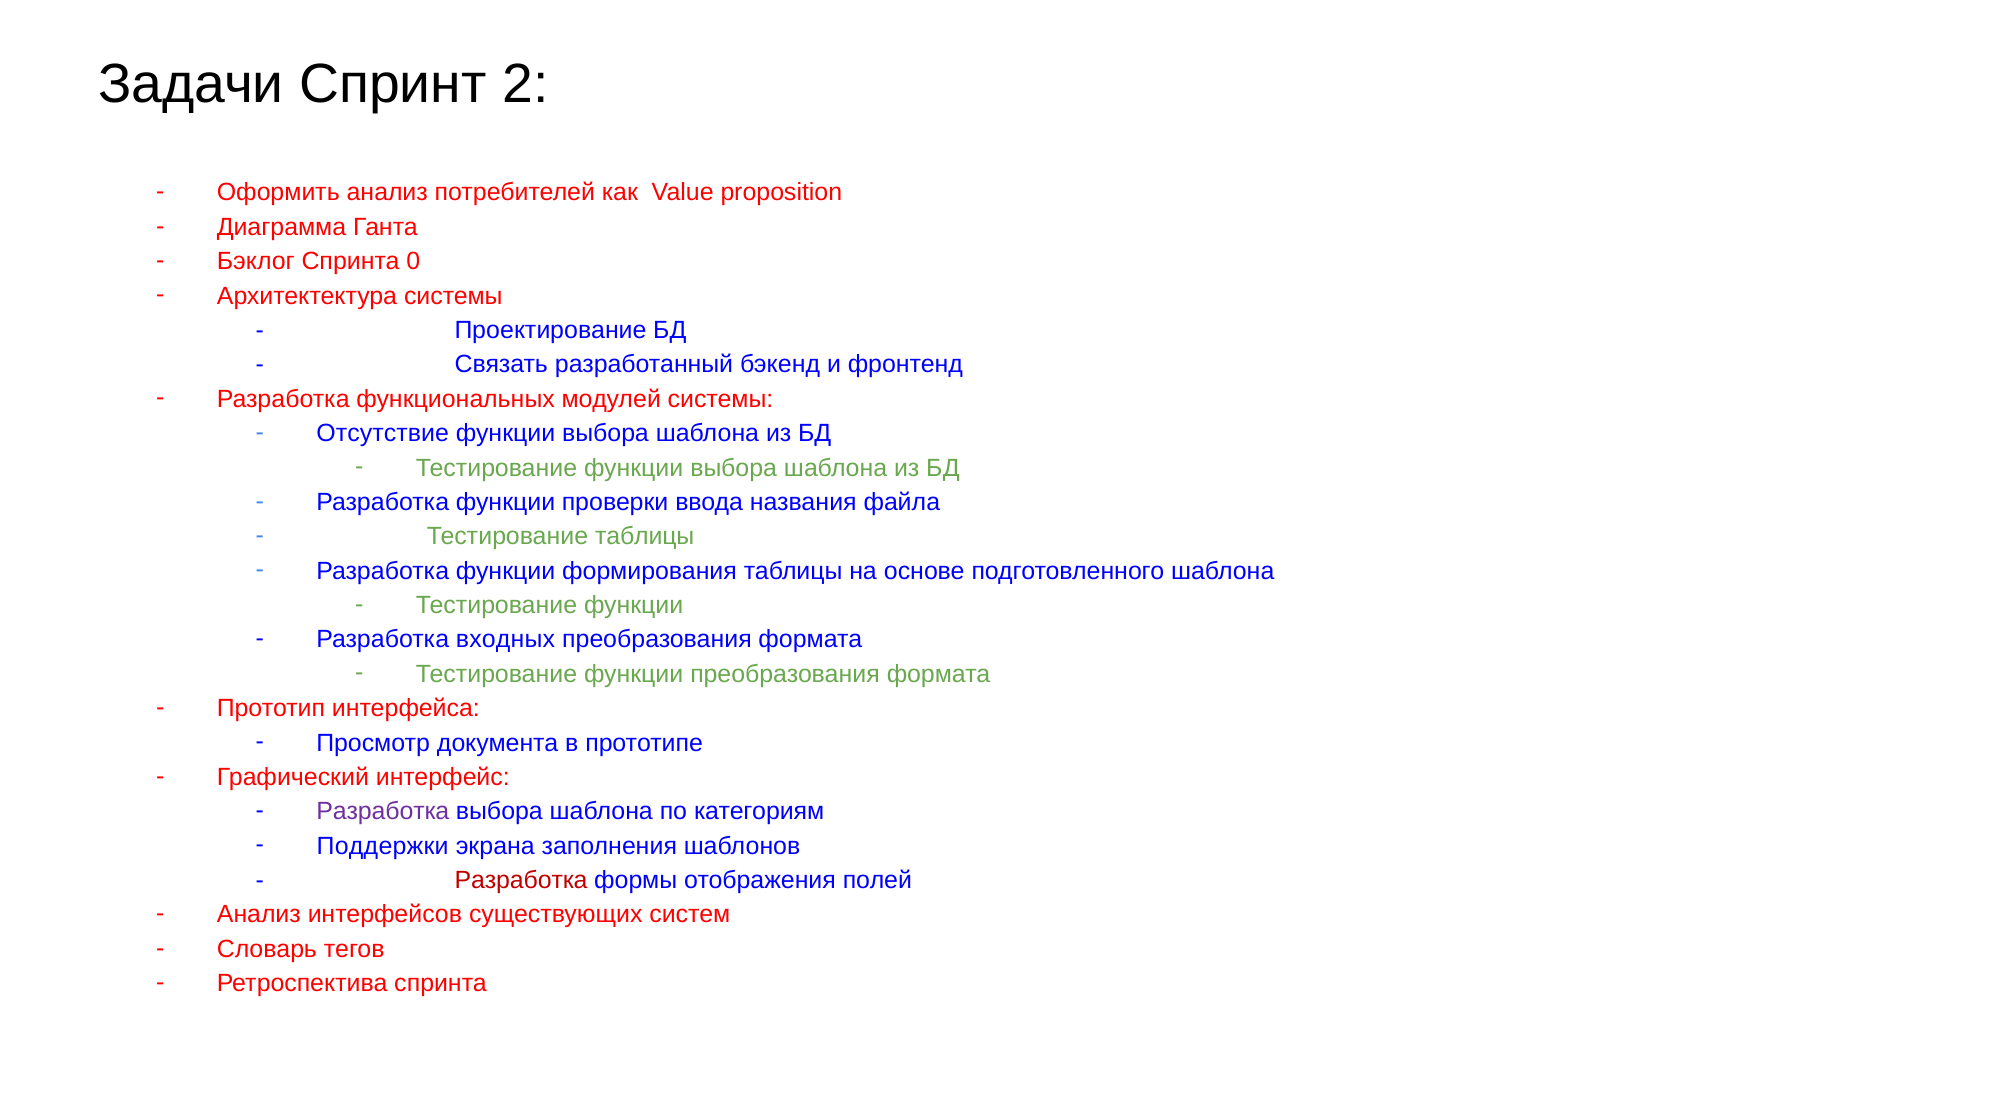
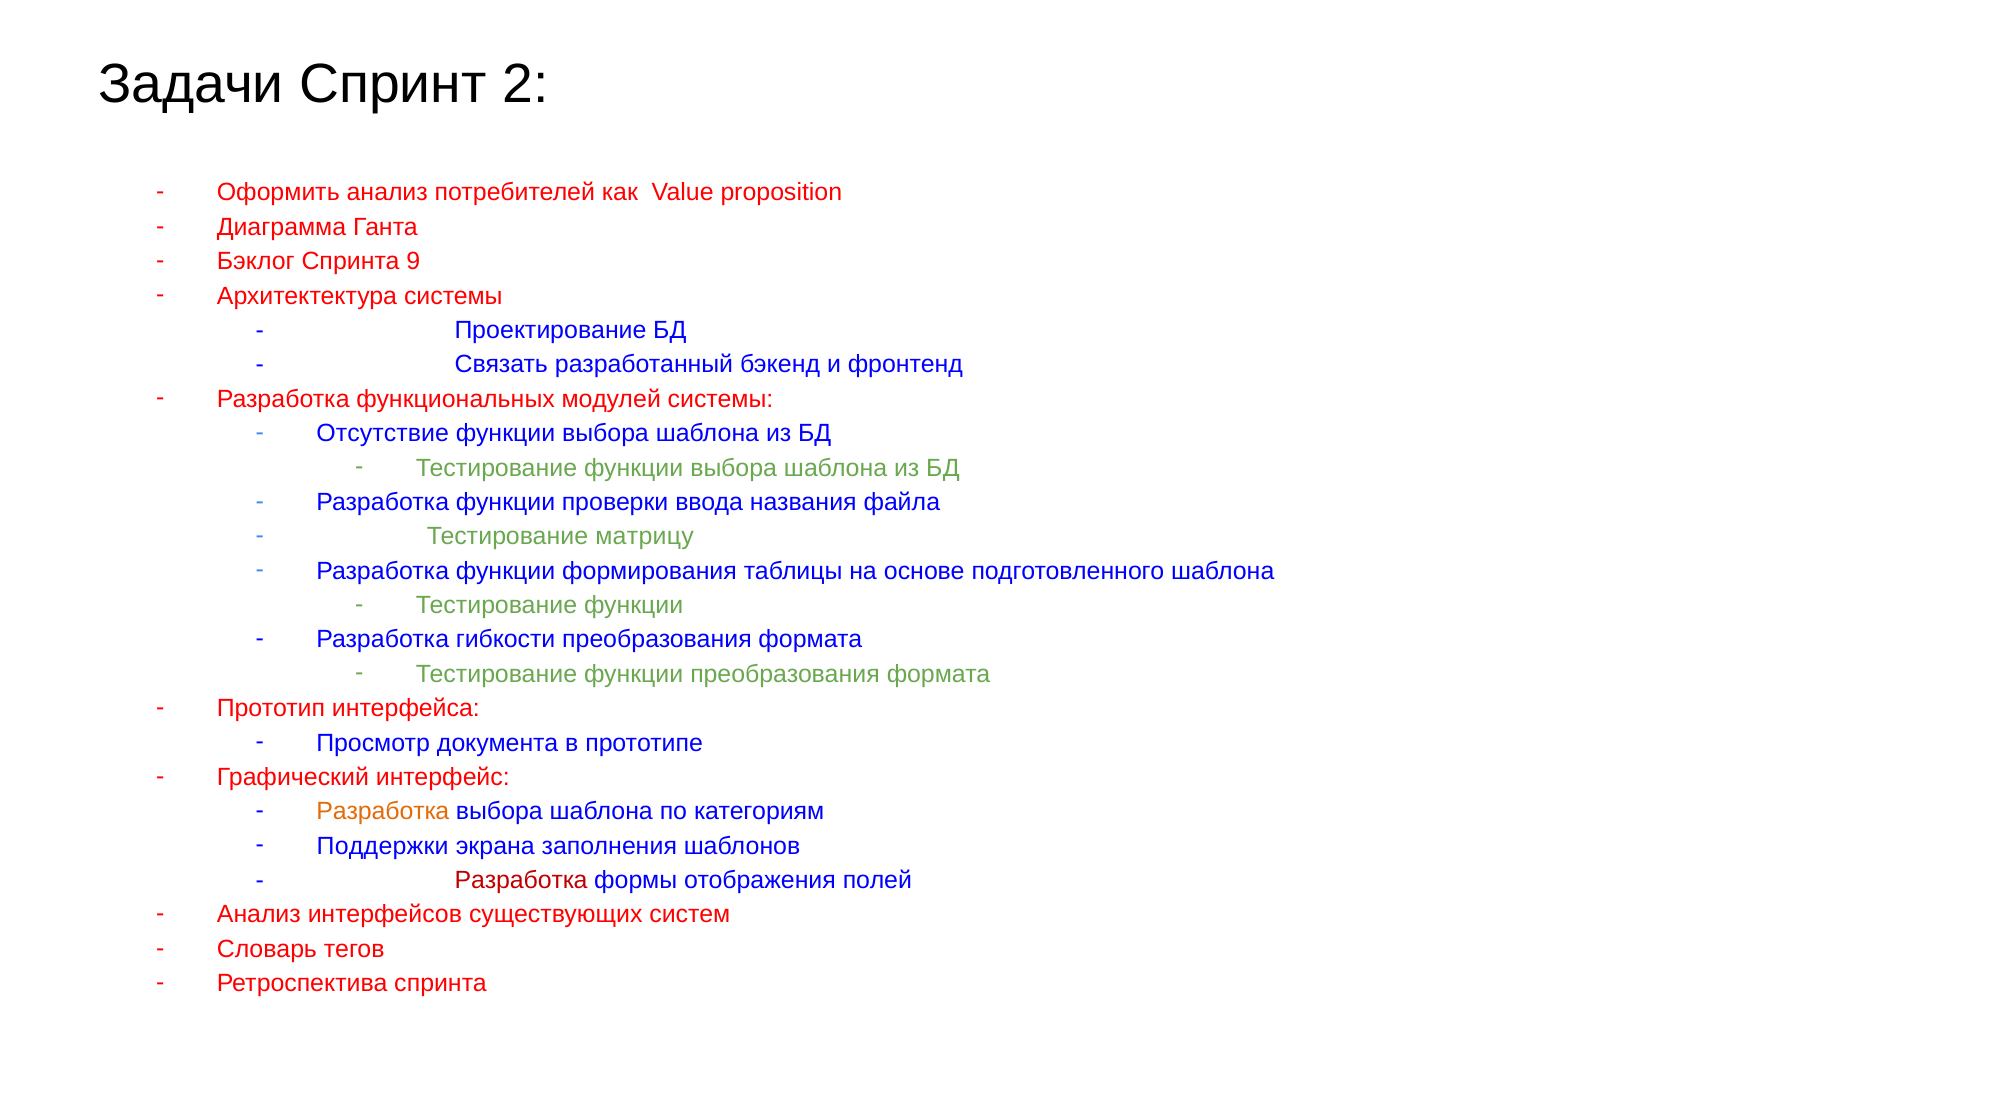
0: 0 -> 9 (413, 262)
Тестирование таблицы: таблицы -> матрицу (645, 537)
входных: входных -> гибкости (506, 640)
Разработка colour: purple -> orange (383, 812)
